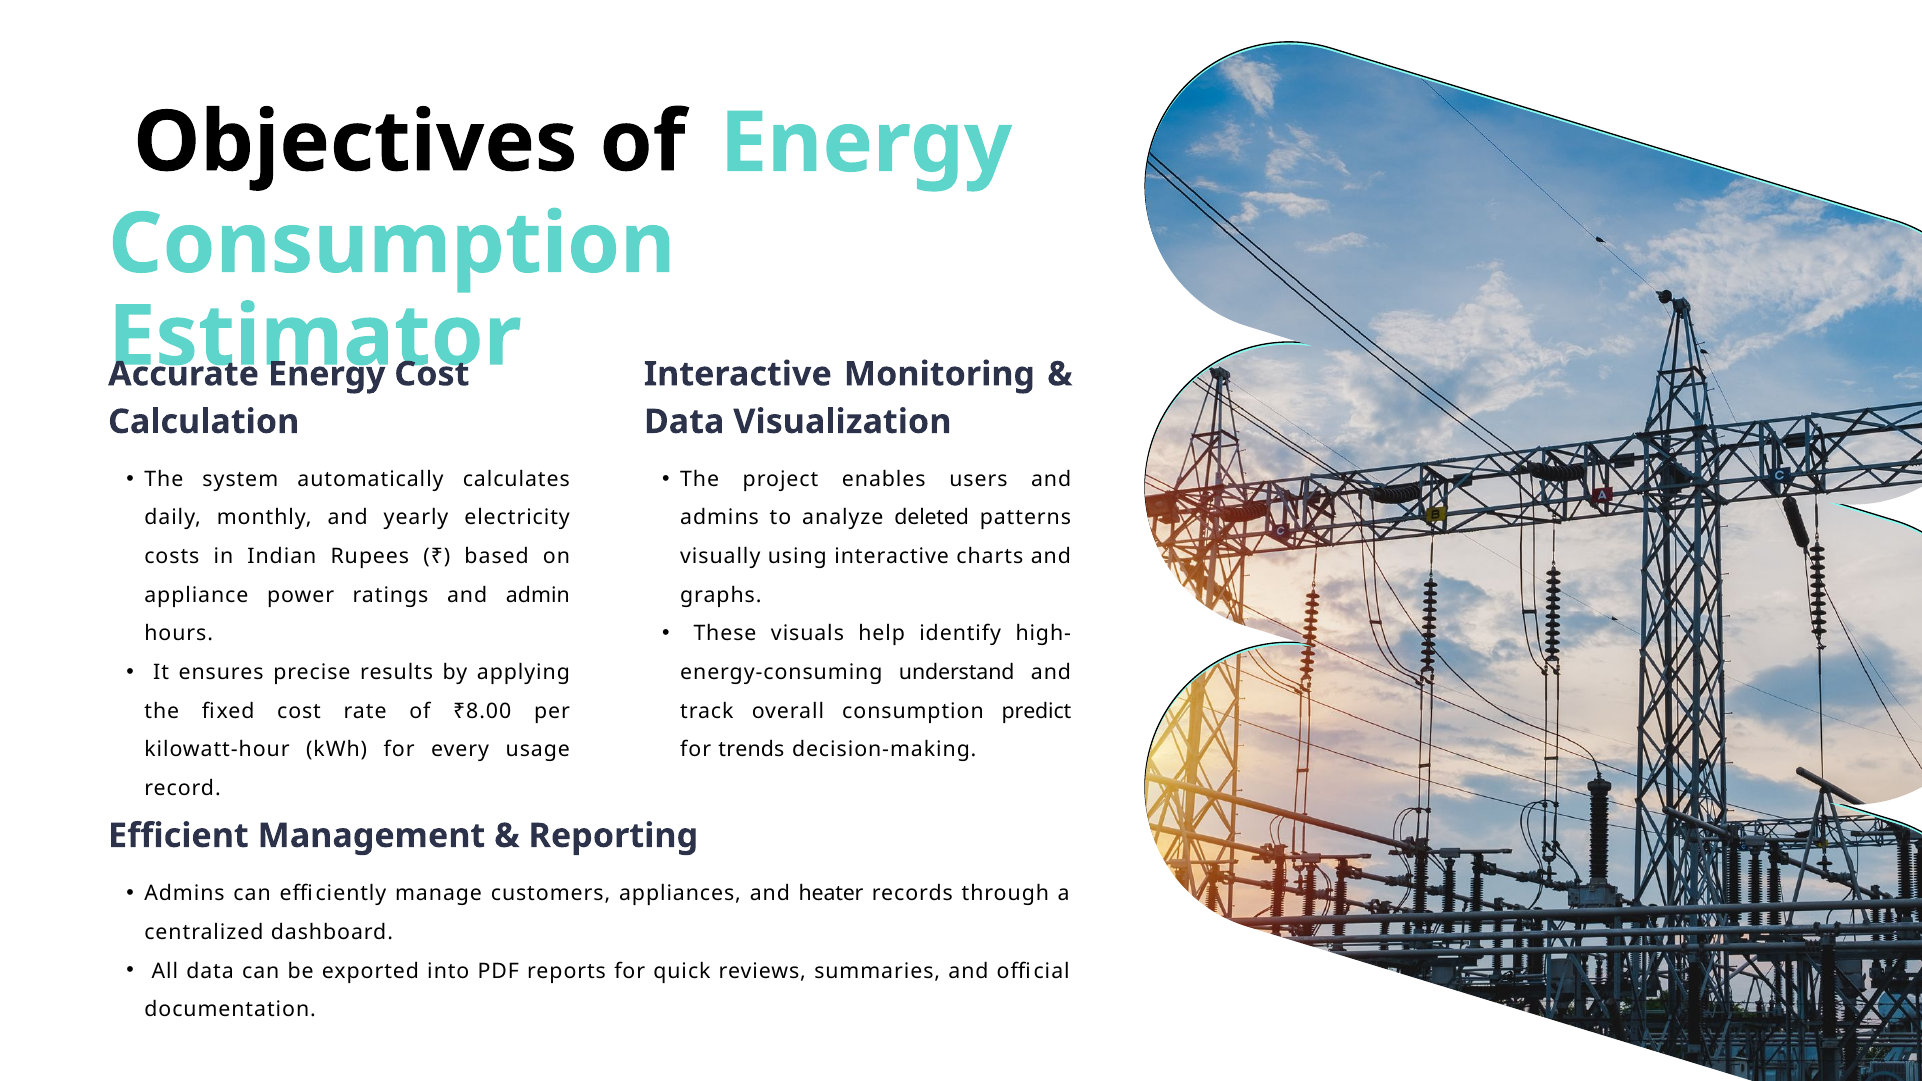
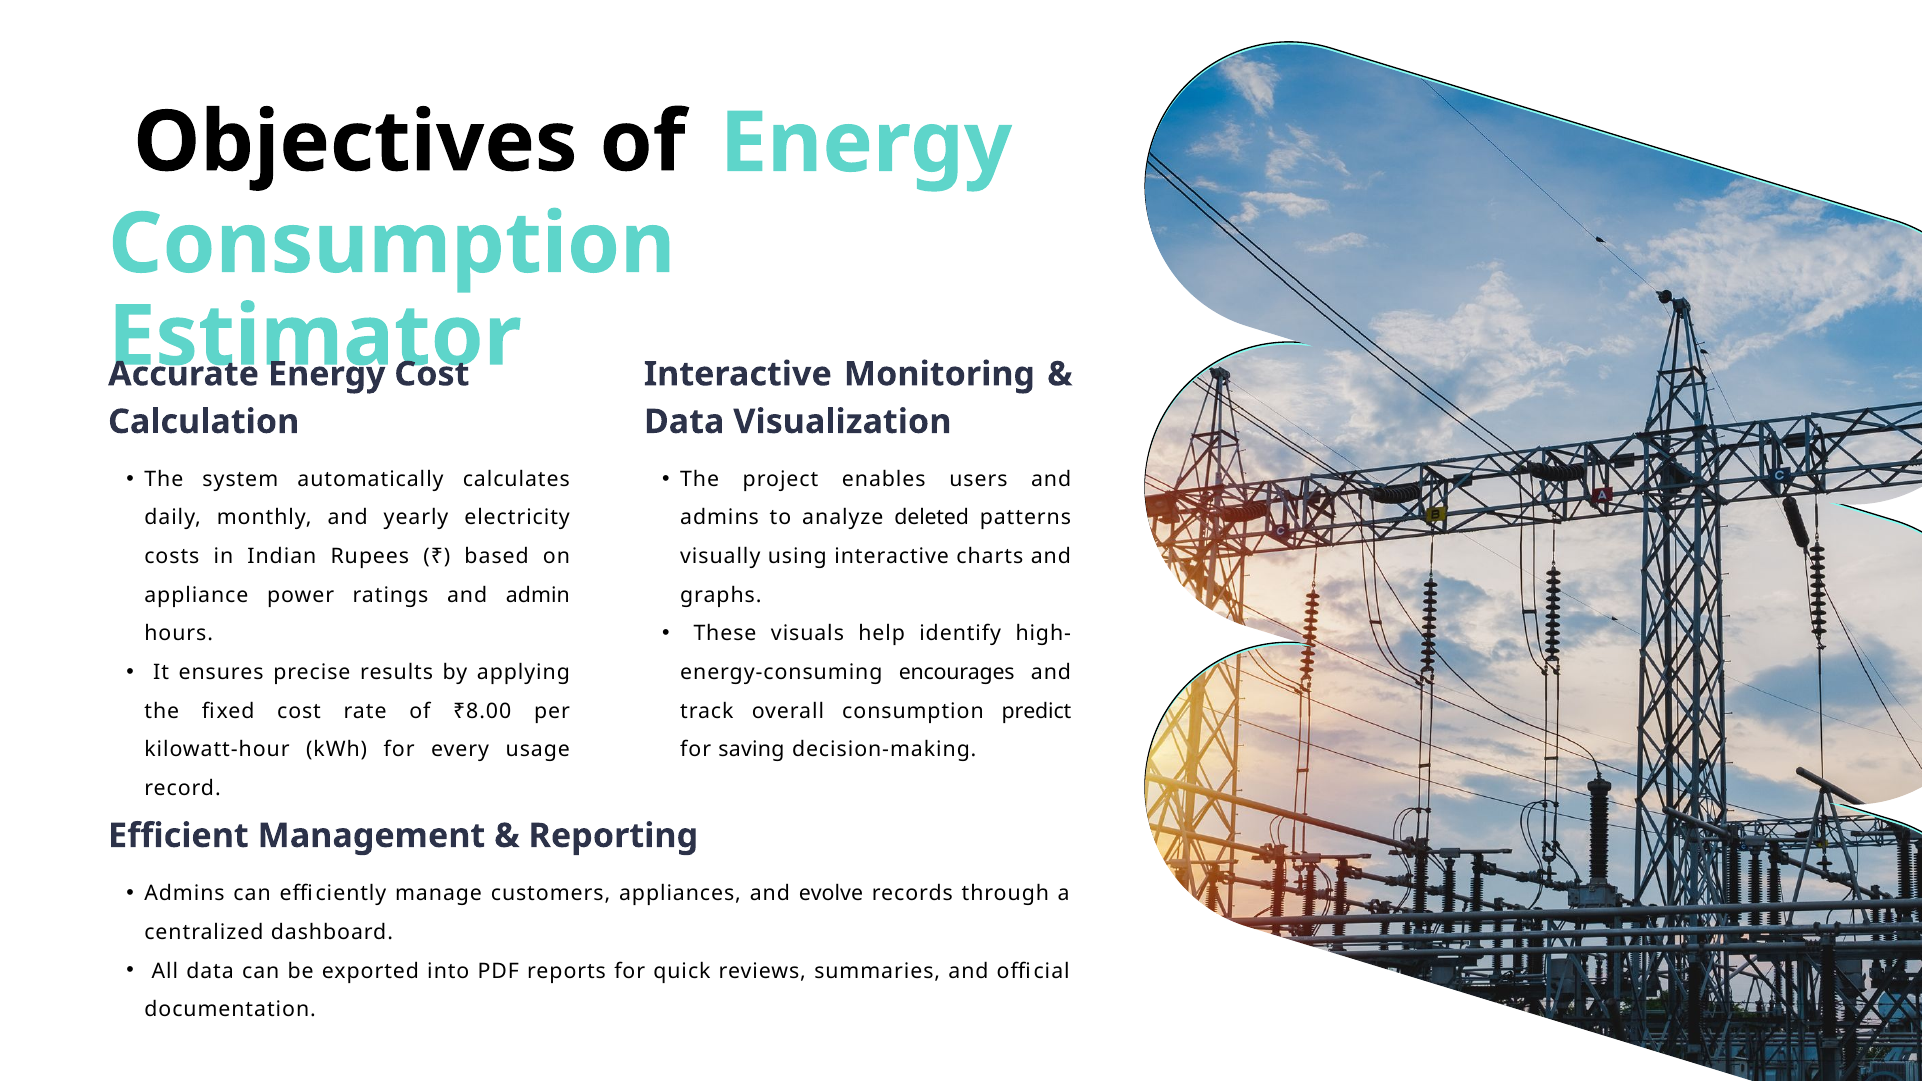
understand: understand -> encourages (957, 672)
trends: trends -> saving (751, 750)
heater: heater -> evolve (831, 894)
